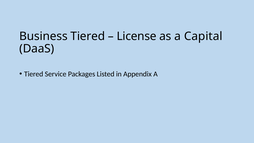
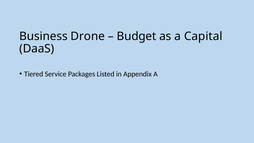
Business Tiered: Tiered -> Drone (88, 36)
License: License -> Budget (137, 36)
